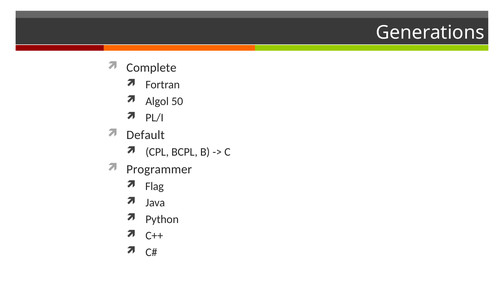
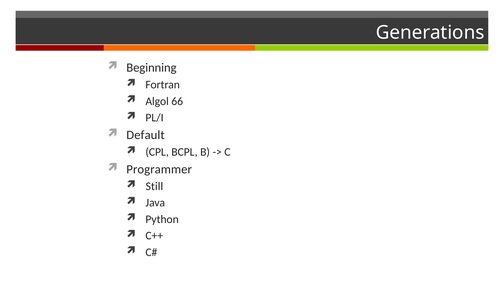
Complete: Complete -> Beginning (151, 68)
50: 50 -> 66 (177, 101)
Flag: Flag -> Still (154, 186)
